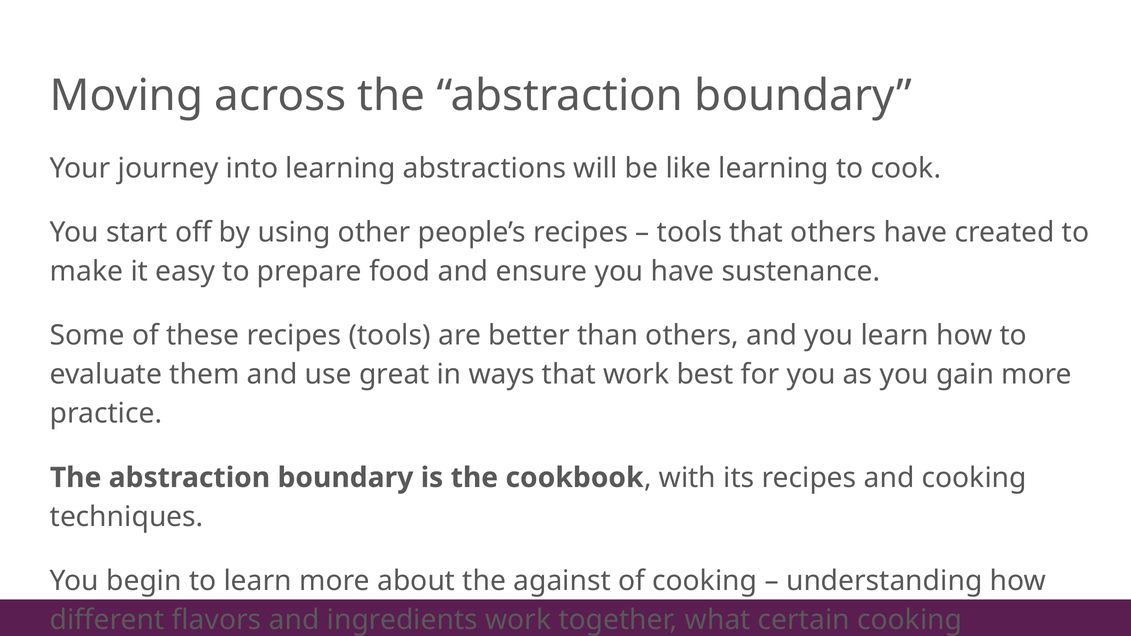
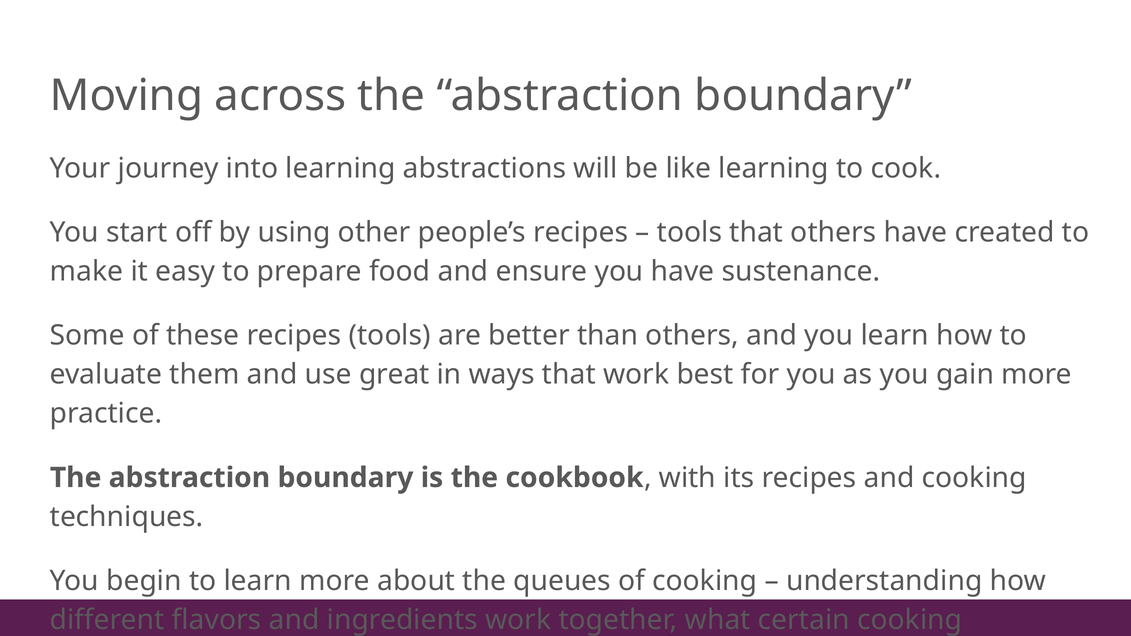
against: against -> queues (562, 581)
